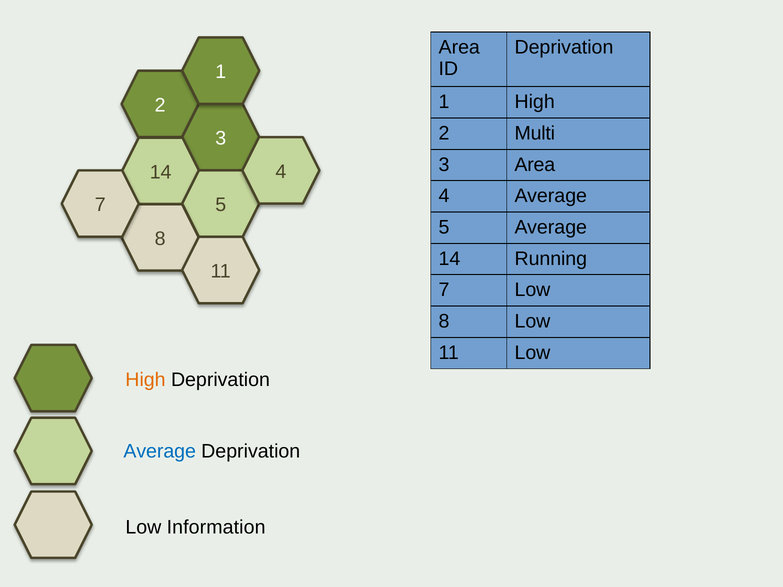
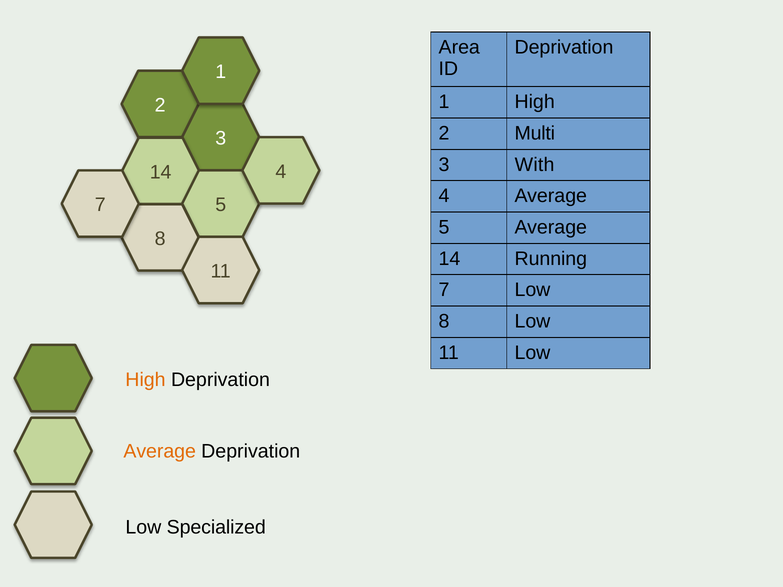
3 Area: Area -> With (535, 165)
Average colour: blue -> orange (160, 451)
Information: Information -> Specialized (216, 527)
